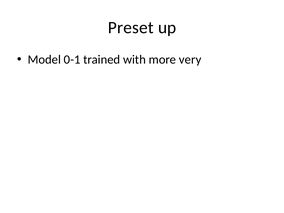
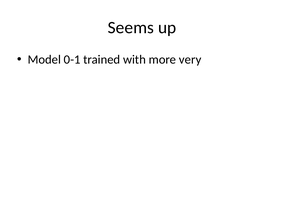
Preset: Preset -> Seems (131, 27)
